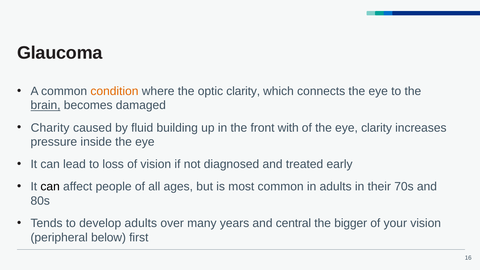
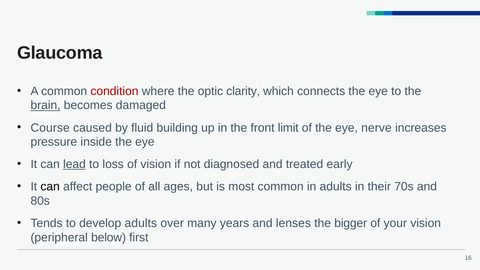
condition colour: orange -> red (114, 91)
Charity: Charity -> Course (50, 128)
with: with -> limit (288, 128)
eye clarity: clarity -> nerve (376, 128)
lead underline: none -> present (74, 164)
central: central -> lenses (293, 223)
